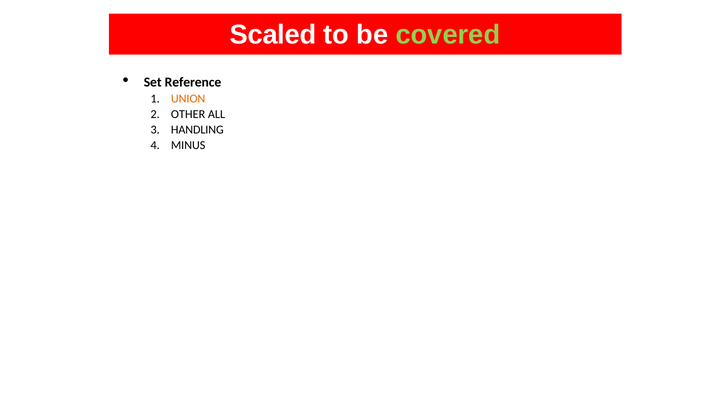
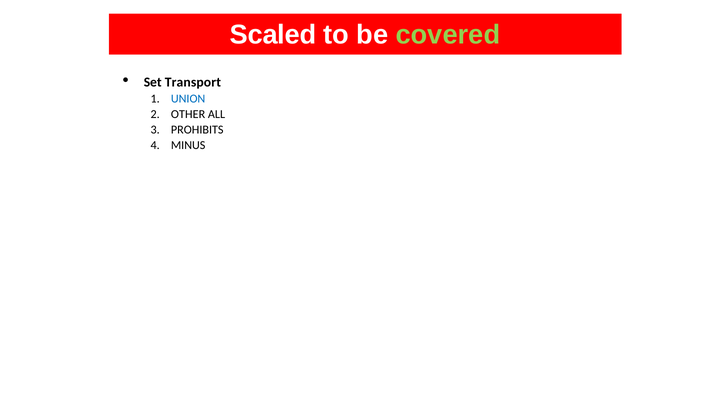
Reference: Reference -> Transport (193, 82)
UNION colour: orange -> blue (188, 98)
HANDLING: HANDLING -> PROHIBITS (197, 130)
